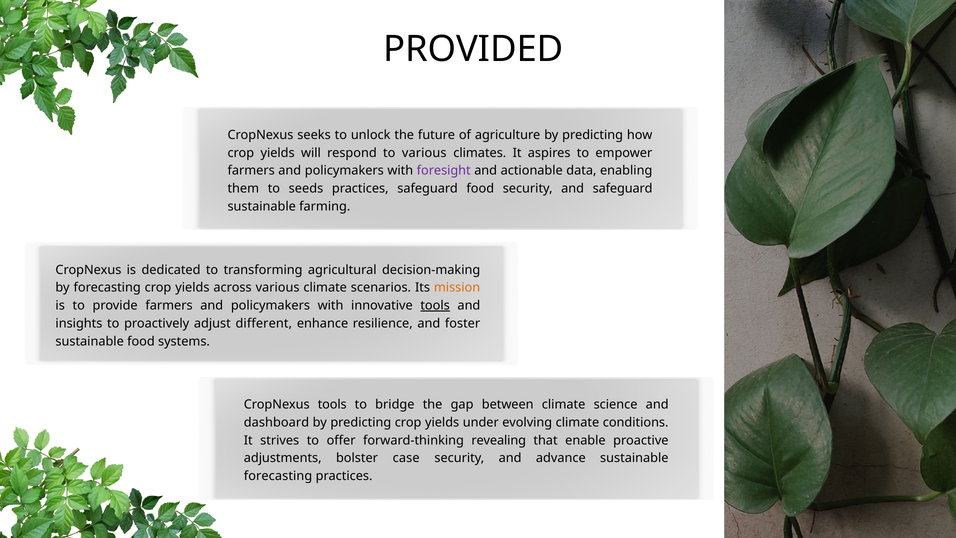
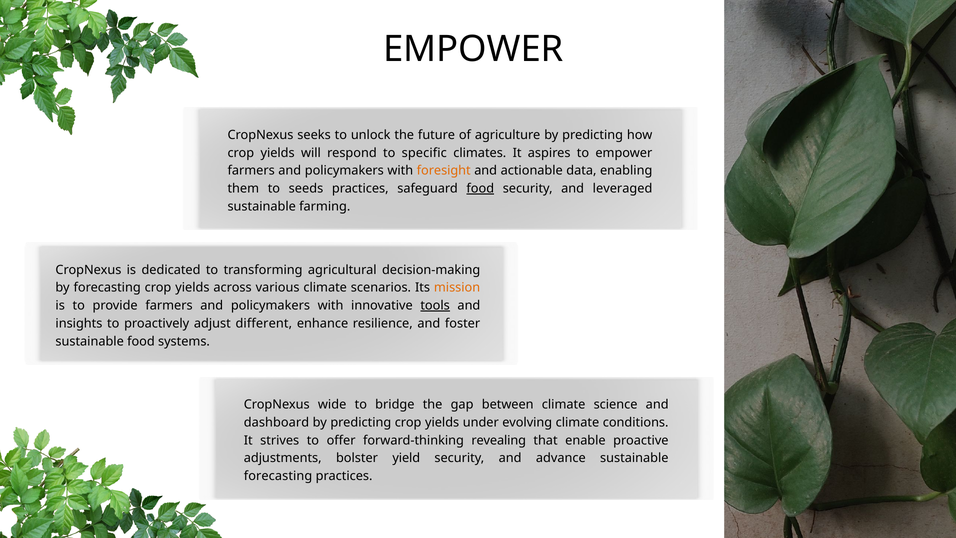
PROVIDED: PROVIDED -> EMPOWER (473, 49)
to various: various -> specific (424, 153)
foresight colour: purple -> orange (444, 171)
food underline: none -> present (480, 189)
and safeguard: safeguard -> leveraged (623, 189)
CropNexus tools: tools -> wide (332, 404)
case: case -> yield (406, 458)
